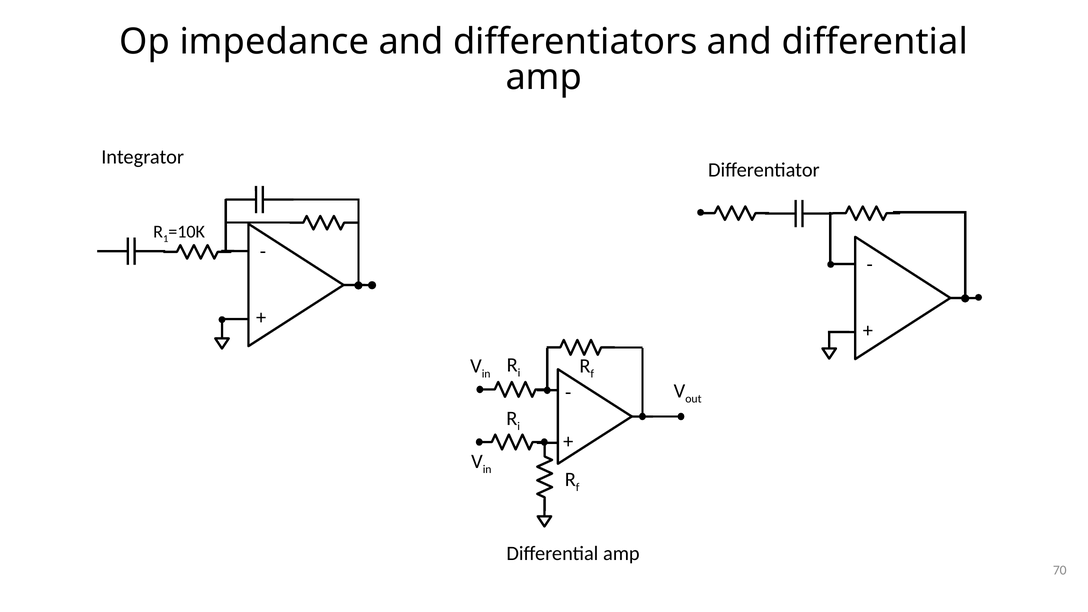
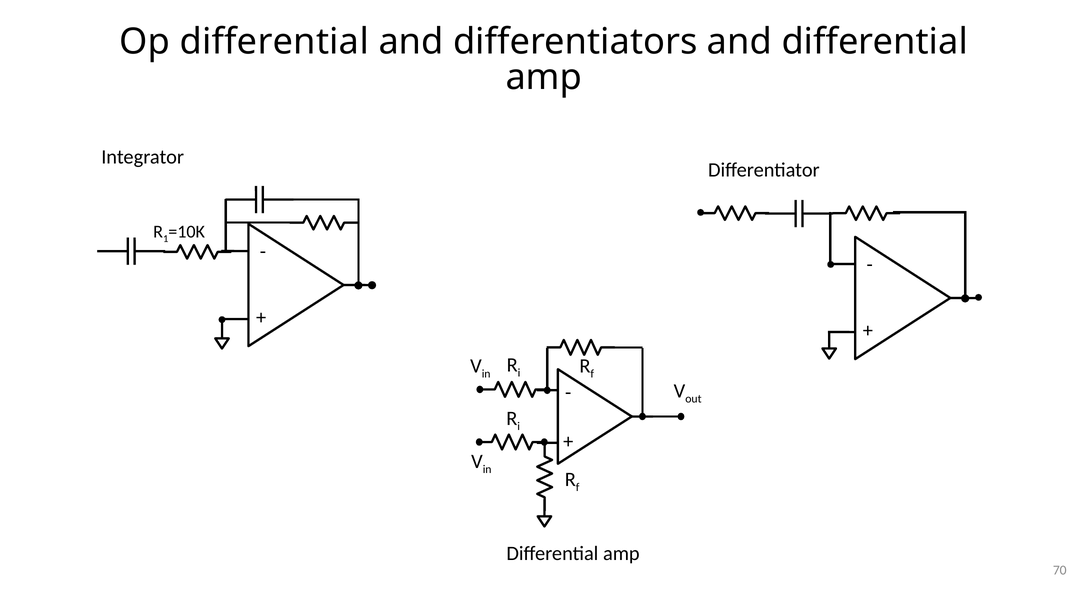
Op impedance: impedance -> differential (274, 42)
